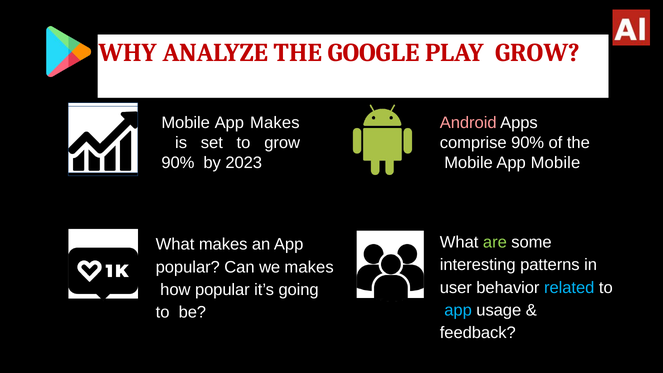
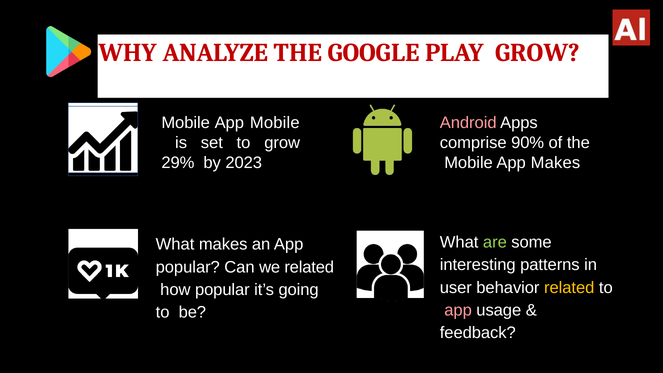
App Makes: Makes -> Mobile (275, 123)
90%: 90% -> 29% (178, 163)
App Mobile: Mobile -> Makes (555, 163)
we makes: makes -> related (309, 267)
related colour: light blue -> yellow (569, 288)
app colour: light blue -> pink (458, 310)
